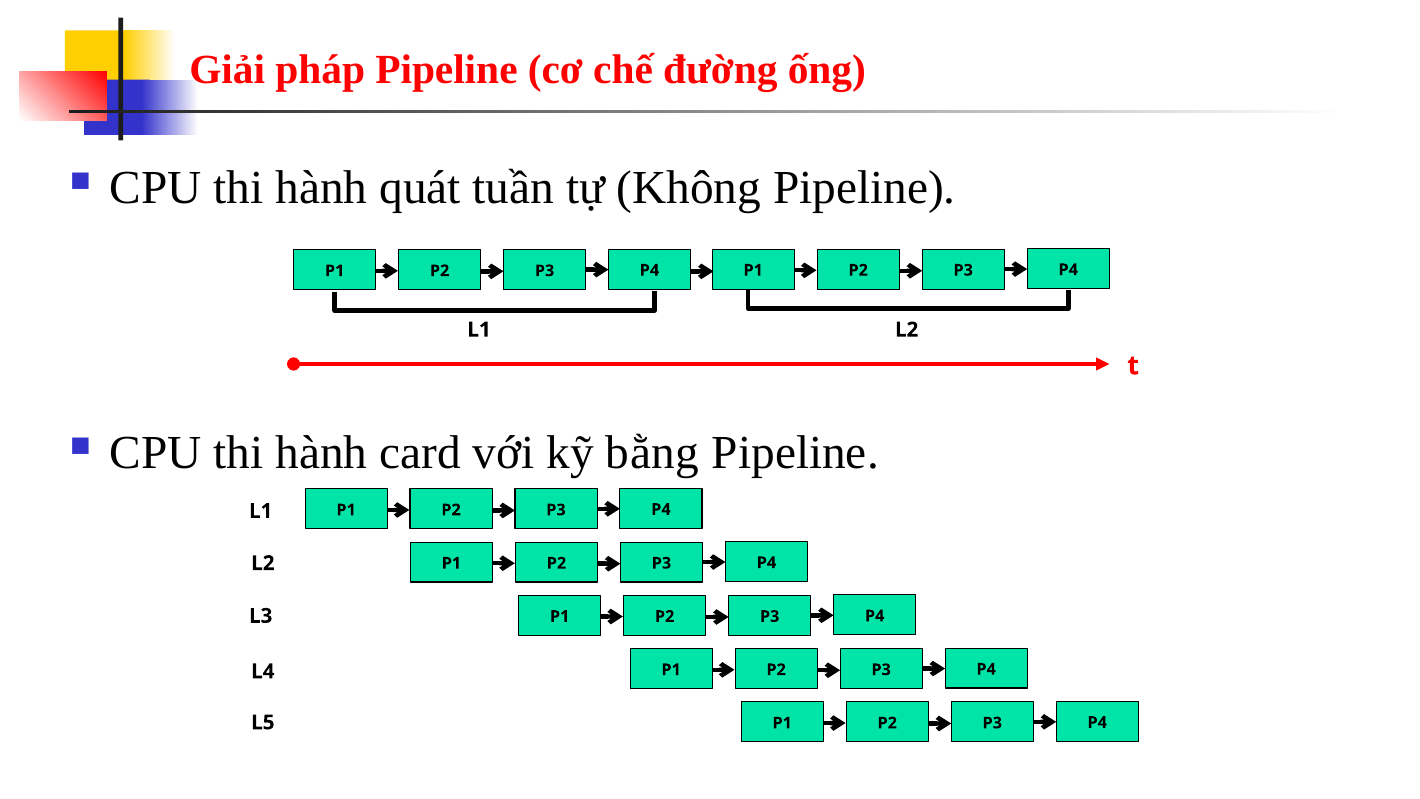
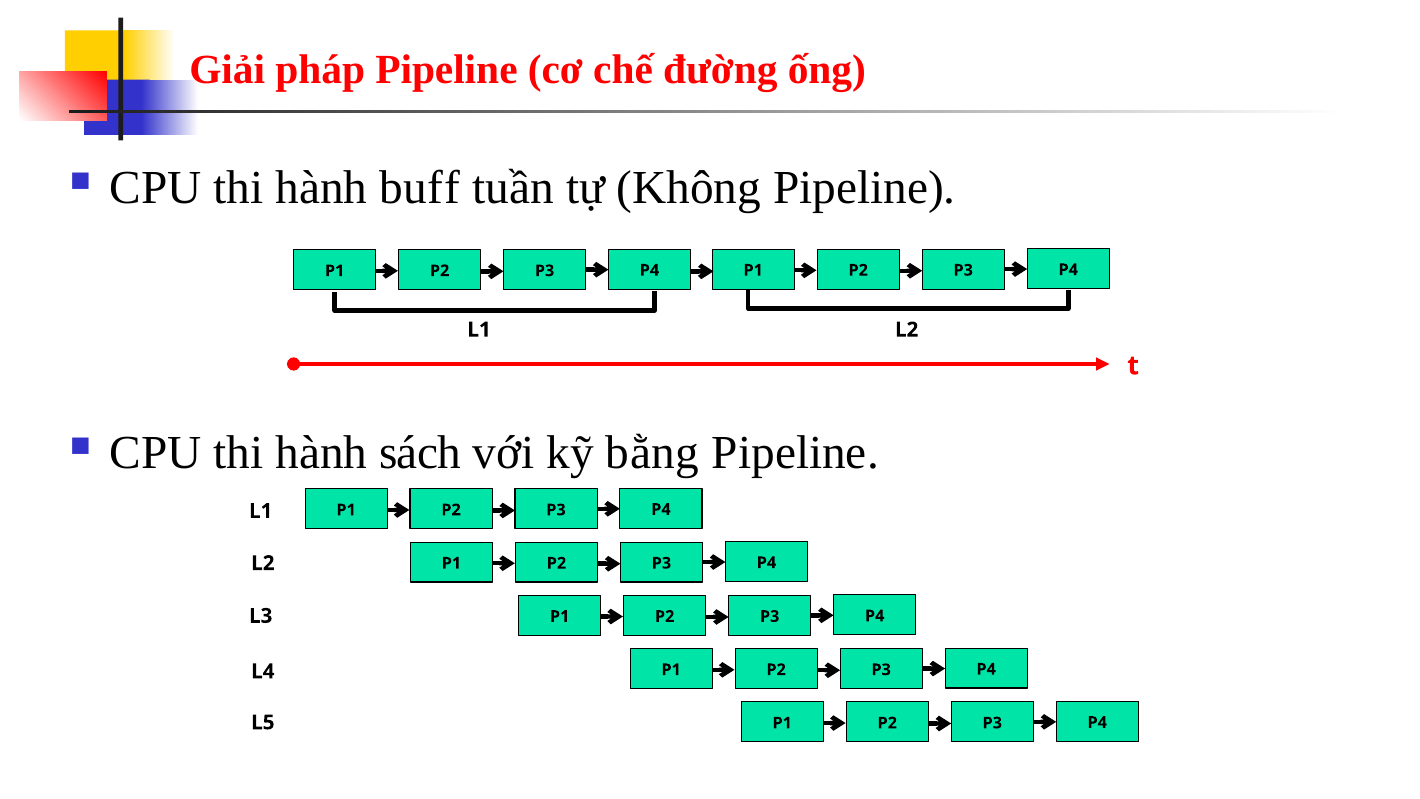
quát: quát -> buff (420, 188)
card: card -> sách (420, 453)
